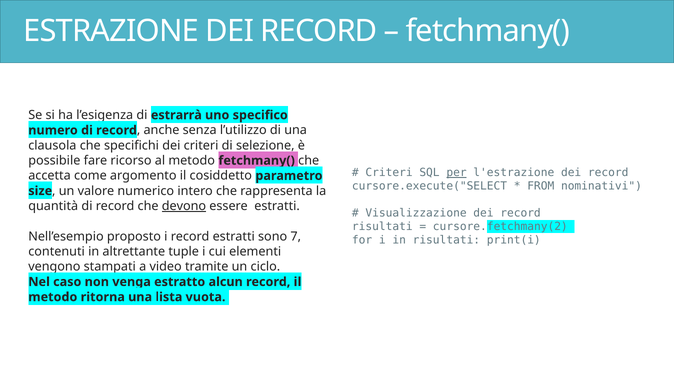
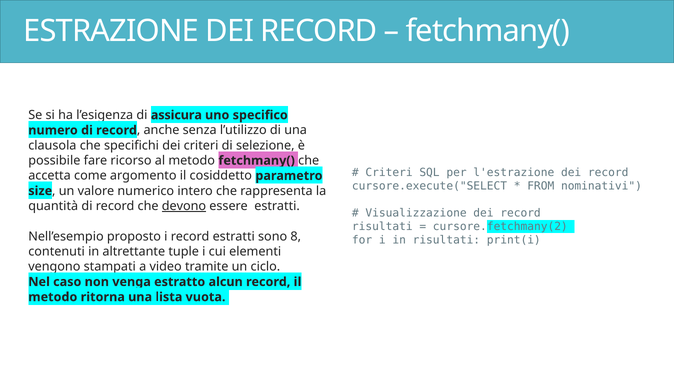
estrarrà: estrarrà -> assicura (176, 115)
per underline: present -> none (457, 173)
7: 7 -> 8 (296, 236)
